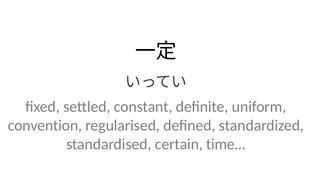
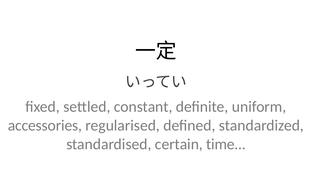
convention: convention -> accessories (45, 126)
